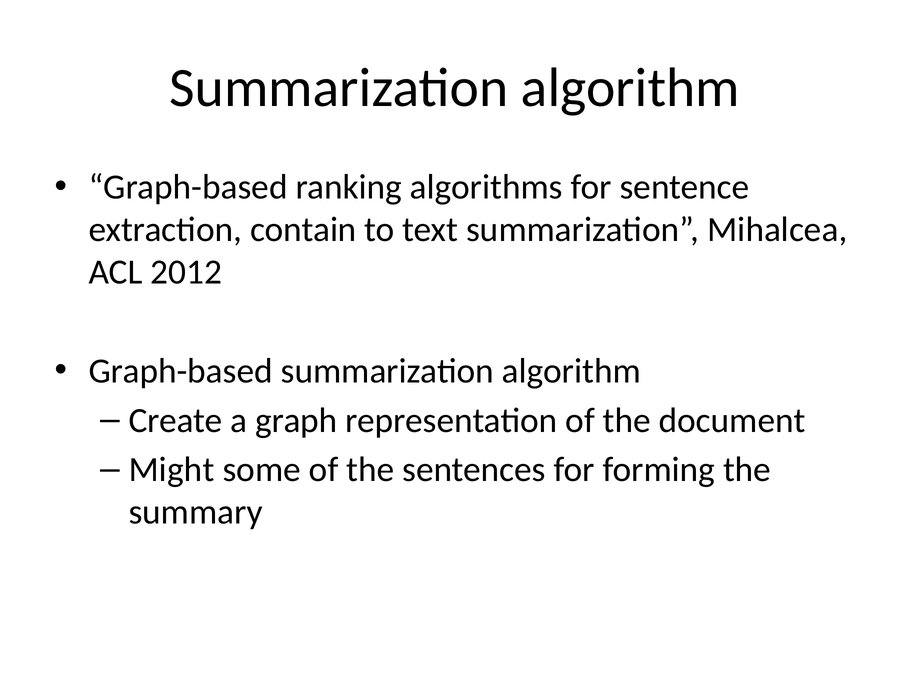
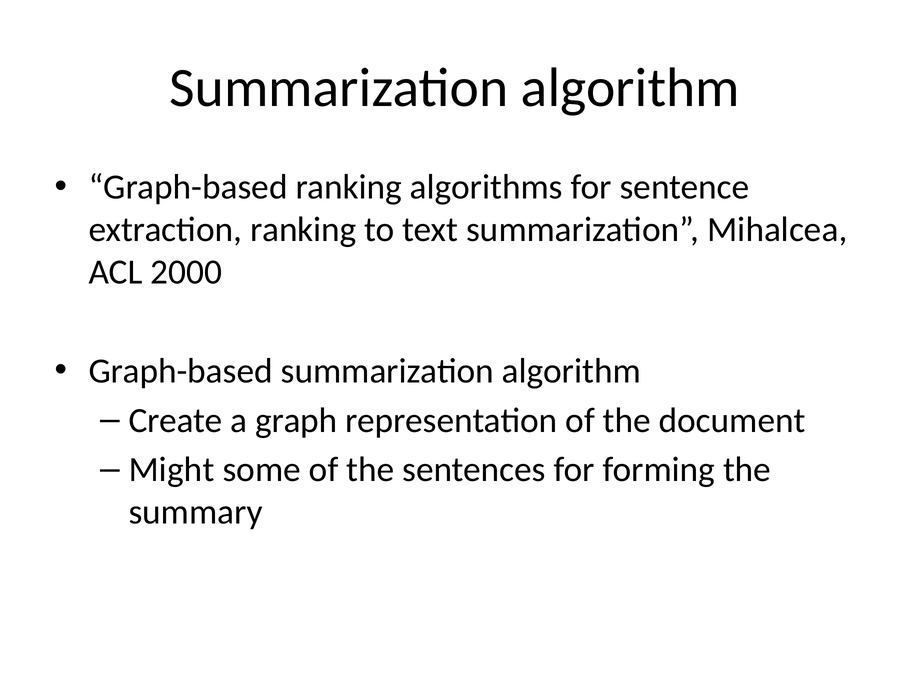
extraction contain: contain -> ranking (303, 230)
2012: 2012 -> 2000 (186, 272)
